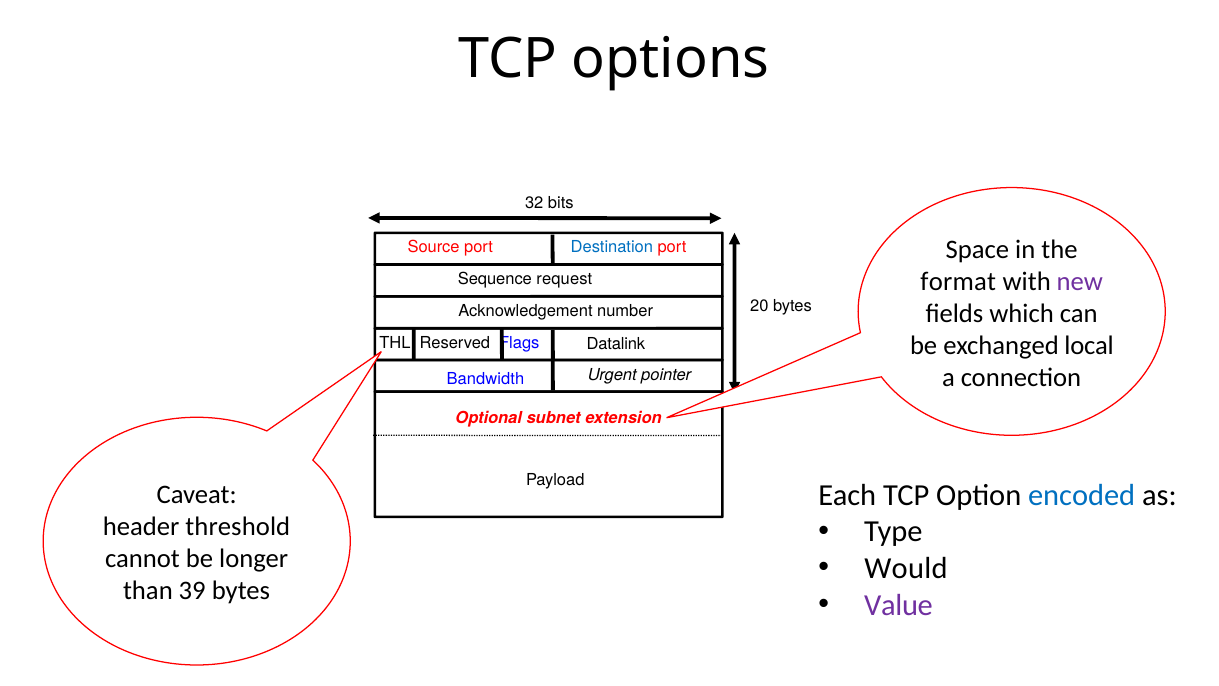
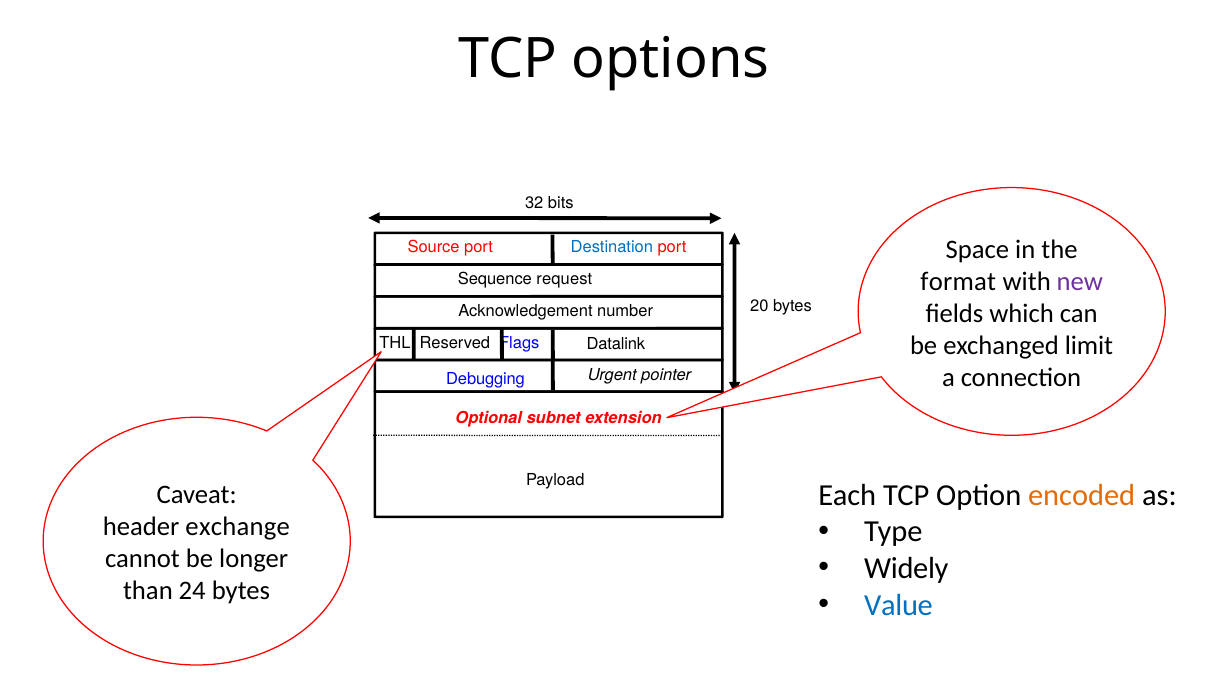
local: local -> limit (1089, 345)
Bandwidth: Bandwidth -> Debugging (486, 379)
encoded colour: blue -> orange (1082, 495)
threshold: threshold -> exchange (238, 527)
Would: Would -> Widely (906, 568)
39: 39 -> 24 (192, 591)
Value colour: purple -> blue (898, 605)
